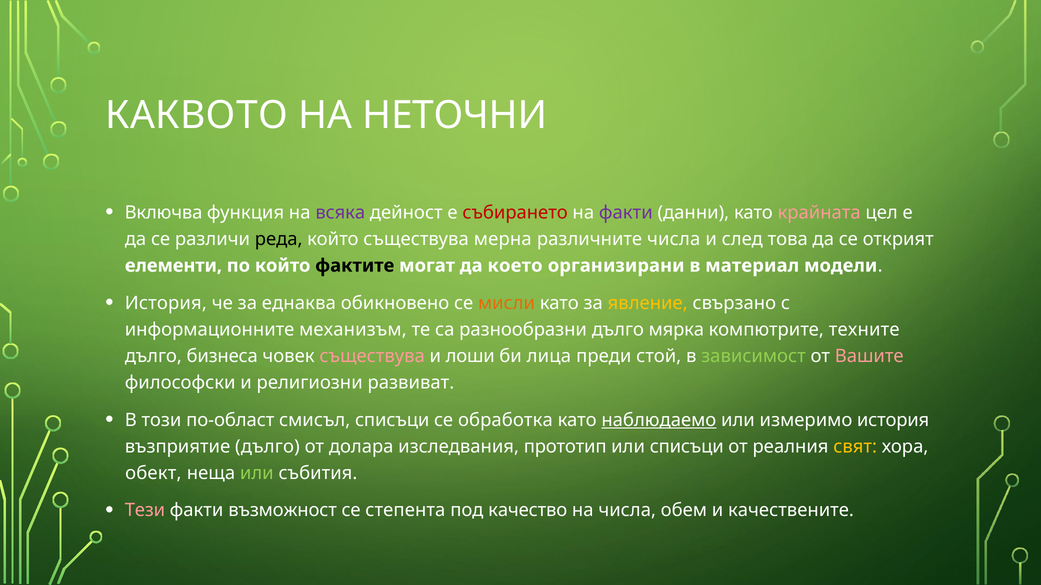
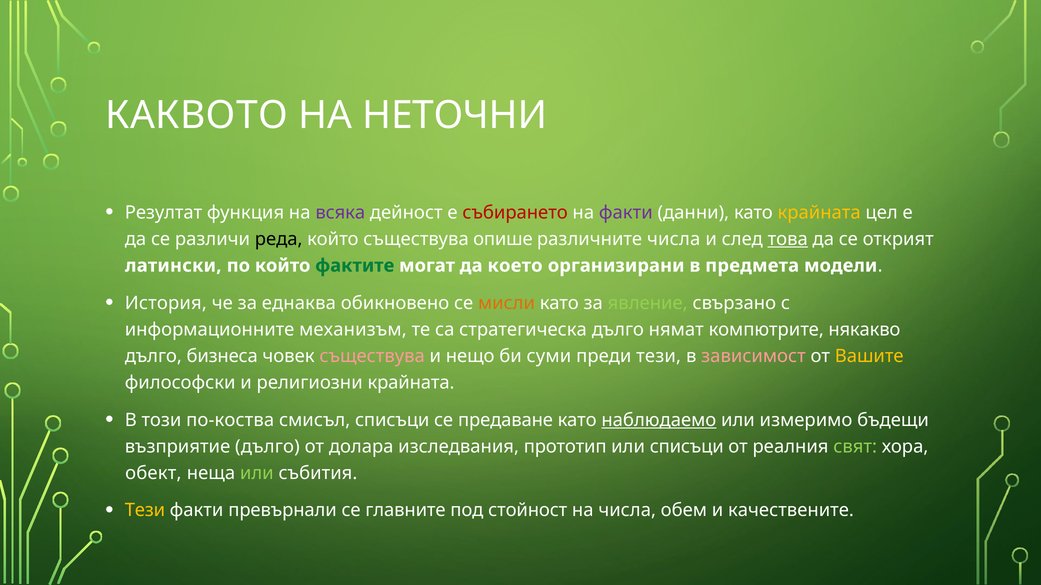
Включва: Включва -> Резултат (164, 213)
крайната colour: pink -> yellow (819, 213)
мерна: мерна -> опише (503, 239)
това underline: none -> present (788, 239)
елементи: елементи -> латински (173, 266)
фактите colour: black -> green (355, 266)
материал: материал -> предмета (752, 266)
явление colour: yellow -> light green (648, 303)
разнообразни: разнообразни -> стратегическа (523, 330)
мярка: мярка -> нямат (676, 330)
техните: техните -> някакво (864, 330)
лоши: лоши -> нещо (470, 356)
лица: лица -> суми (549, 356)
преди стой: стой -> тези (659, 356)
зависимост colour: light green -> pink (753, 356)
Вашите colour: pink -> yellow (869, 356)
религиозни развиват: развиват -> крайната (411, 383)
по-област: по-област -> по-коства (230, 420)
обработка: обработка -> предаване (506, 420)
измеримо история: история -> бъдещи (893, 420)
свят colour: yellow -> light green (855, 447)
Тези colour: pink -> yellow (145, 511)
възможност: възможност -> превърнали (283, 511)
степента: степента -> главните (405, 511)
качество: качество -> стойност (528, 511)
